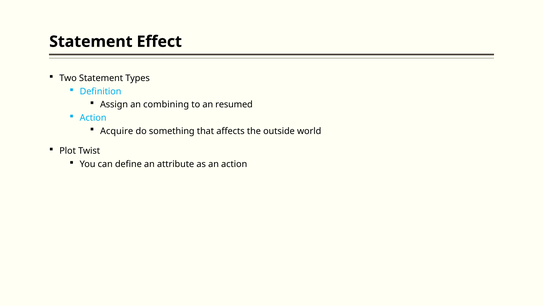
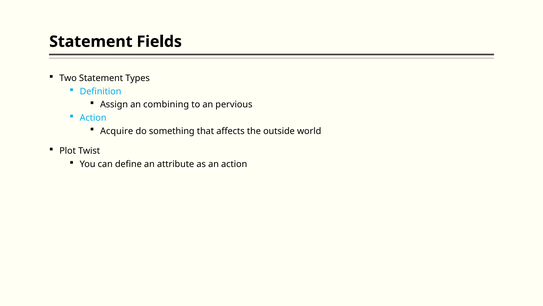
Effect: Effect -> Fields (159, 42)
resumed: resumed -> pervious (234, 104)
